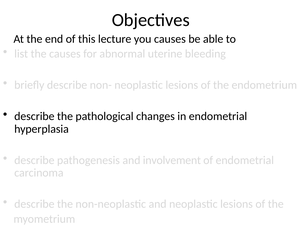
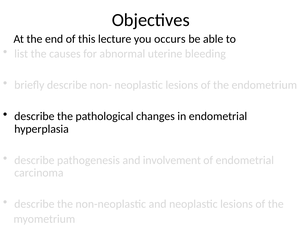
you causes: causes -> occurs (170, 39)
